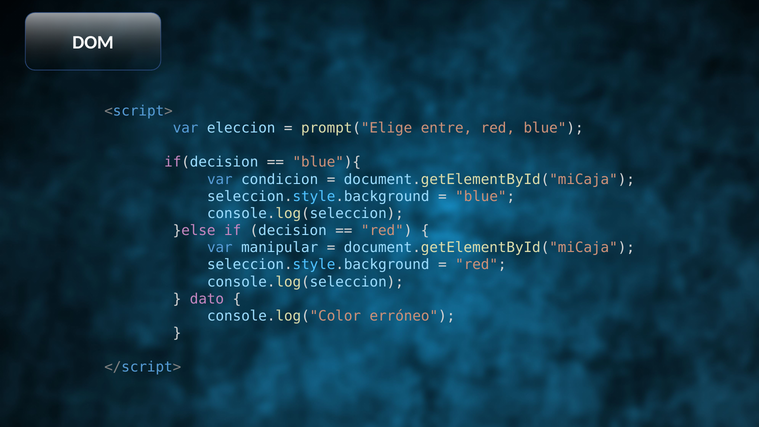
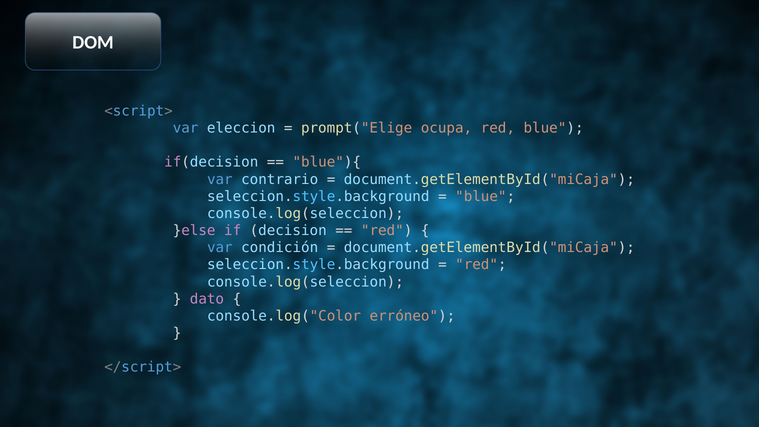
entre: entre -> ocupa (446, 128)
condicion: condicion -> contrario (280, 179)
manipular: manipular -> condición (280, 248)
